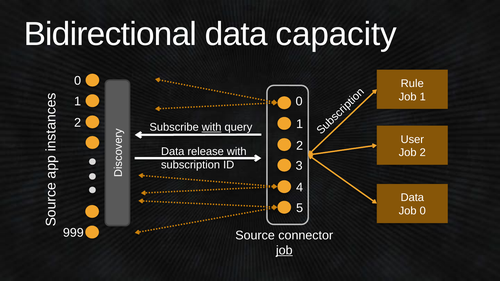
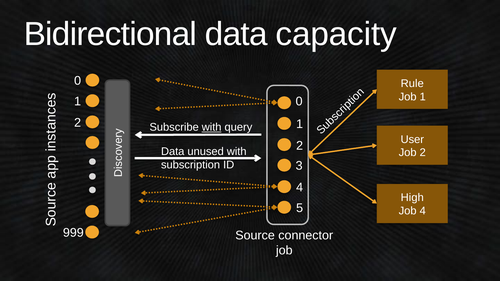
release: release -> unused (206, 152)
Data: Data -> High (412, 198)
Job 0: 0 -> 4 (423, 211)
job underline: present -> none (284, 250)
